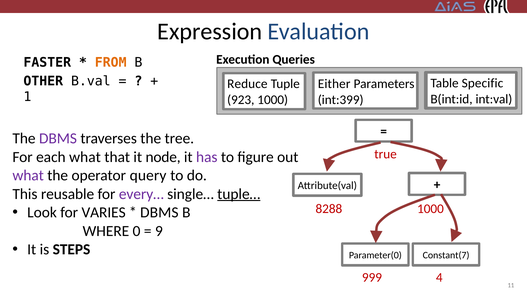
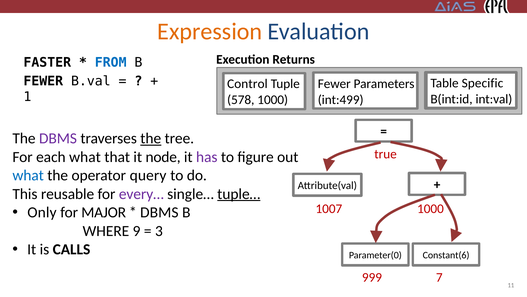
Expression colour: black -> orange (210, 31)
Queries: Queries -> Returns (294, 59)
FROM colour: orange -> blue (111, 62)
OTHER: OTHER -> FEWER (43, 81)
Reduce: Reduce -> Control (247, 84)
Either: Either -> Fewer (334, 84)
923: 923 -> 578 (241, 100)
int:399: int:399 -> int:499 (341, 100)
the underline: none -> present (151, 138)
what colour: purple -> blue (28, 175)
8288: 8288 -> 1007 (329, 208)
Look: Look -> Only (42, 212)
VARIES: VARIES -> MAJOR (104, 212)
0: 0 -> 9 (137, 231)
9: 9 -> 3 (159, 231)
STEPS: STEPS -> CALLS (71, 249)
Constant(7: Constant(7 -> Constant(6 (446, 255)
4: 4 -> 7 (439, 277)
